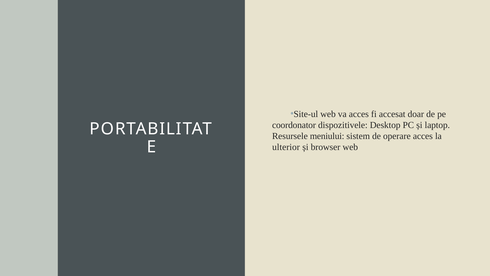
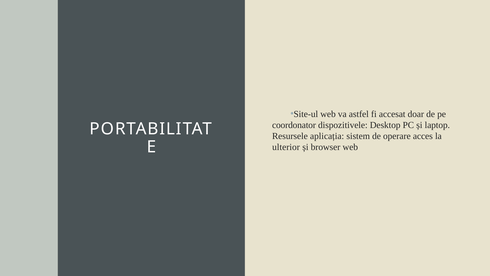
va acces: acces -> astfel (359, 114)
meniului: meniului -> aplicația (327, 136)
